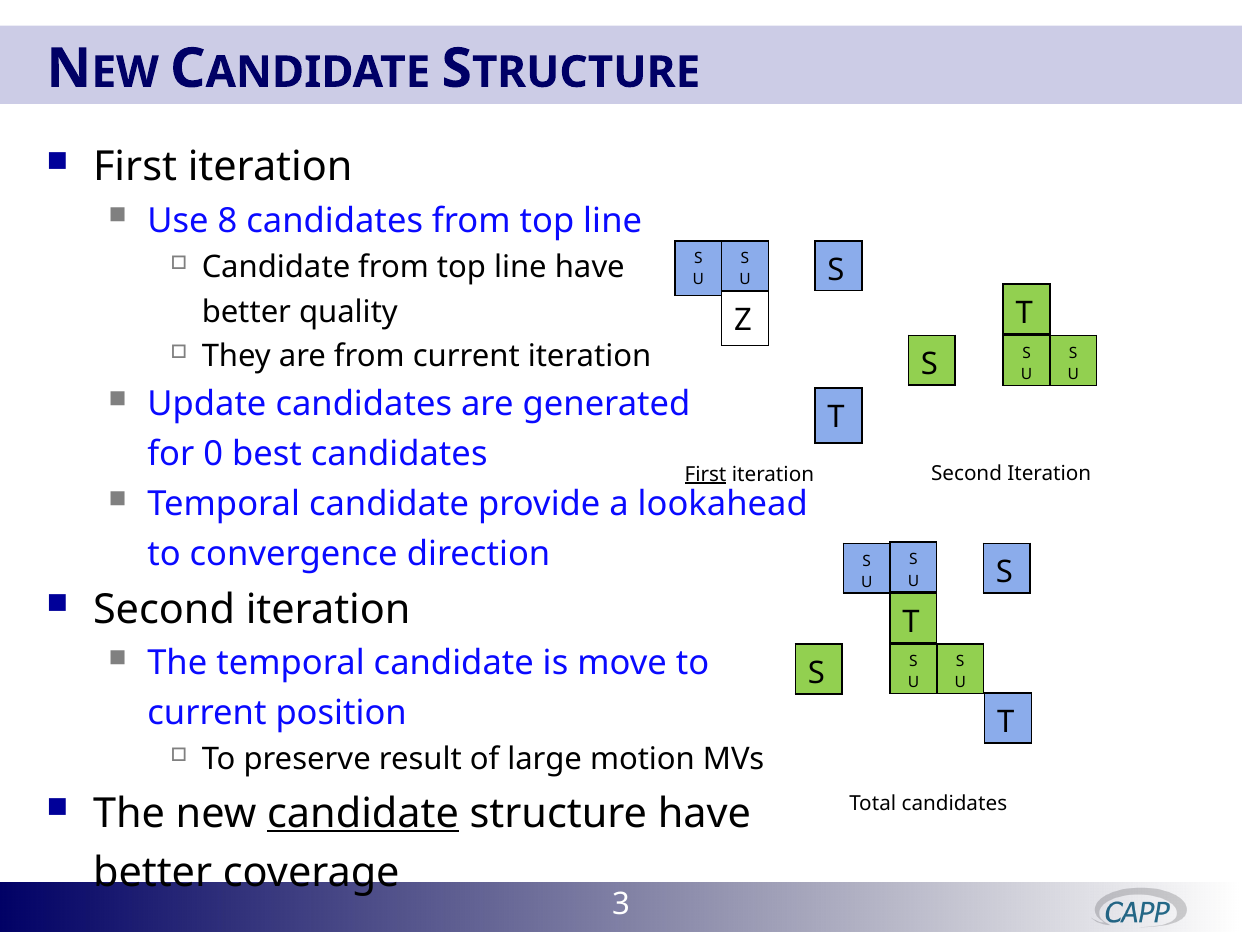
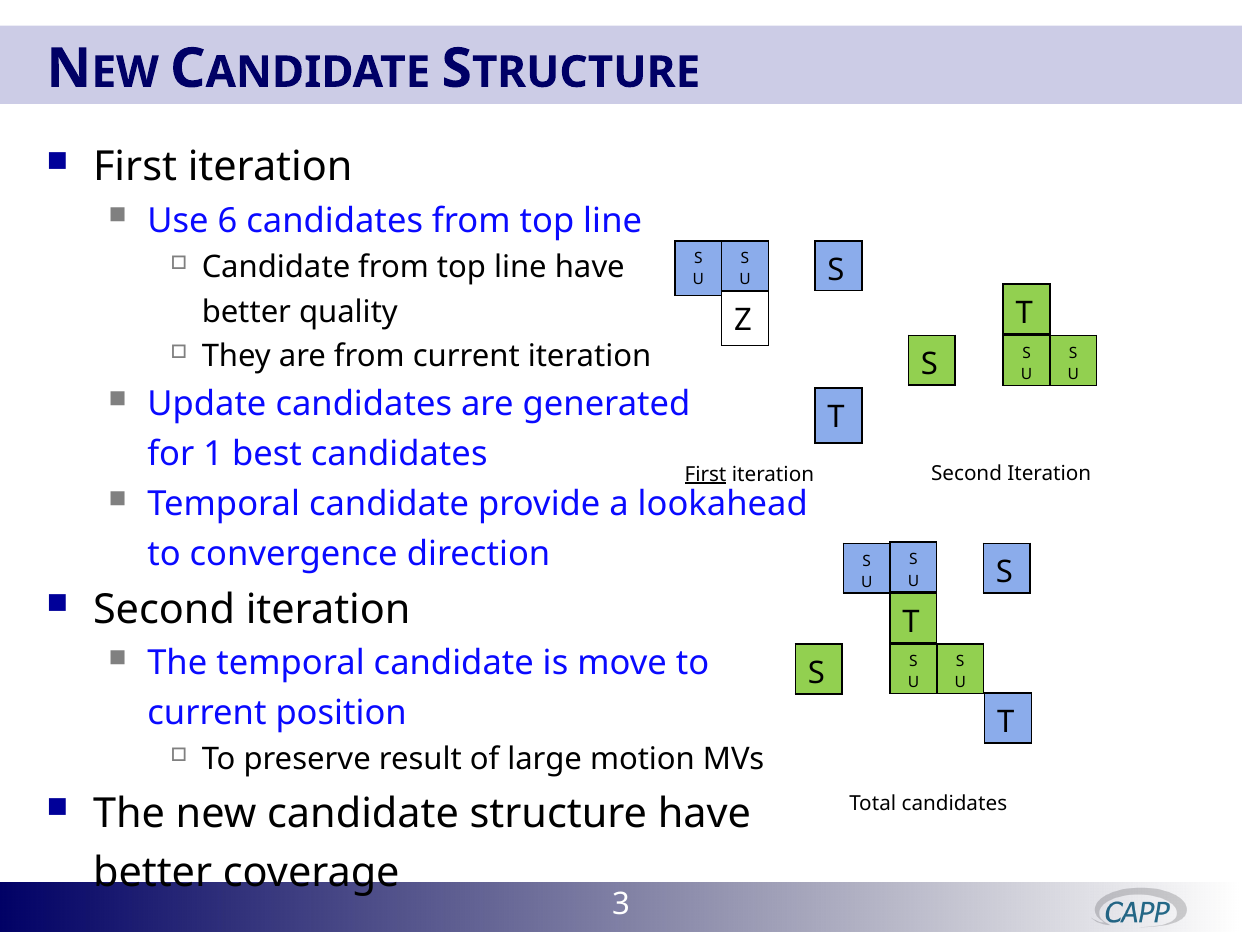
8: 8 -> 6 (227, 221)
0: 0 -> 1 (213, 454)
candidate underline: present -> none (363, 813)
